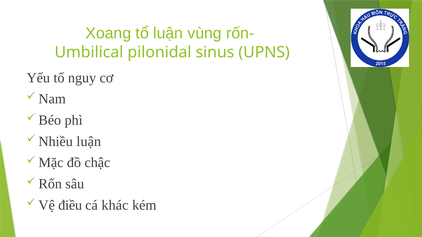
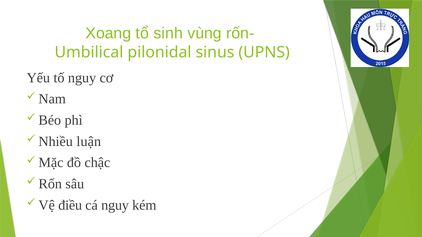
tổ luận: luận -> sinh (168, 33)
cá khác: khác -> nguy (115, 206)
